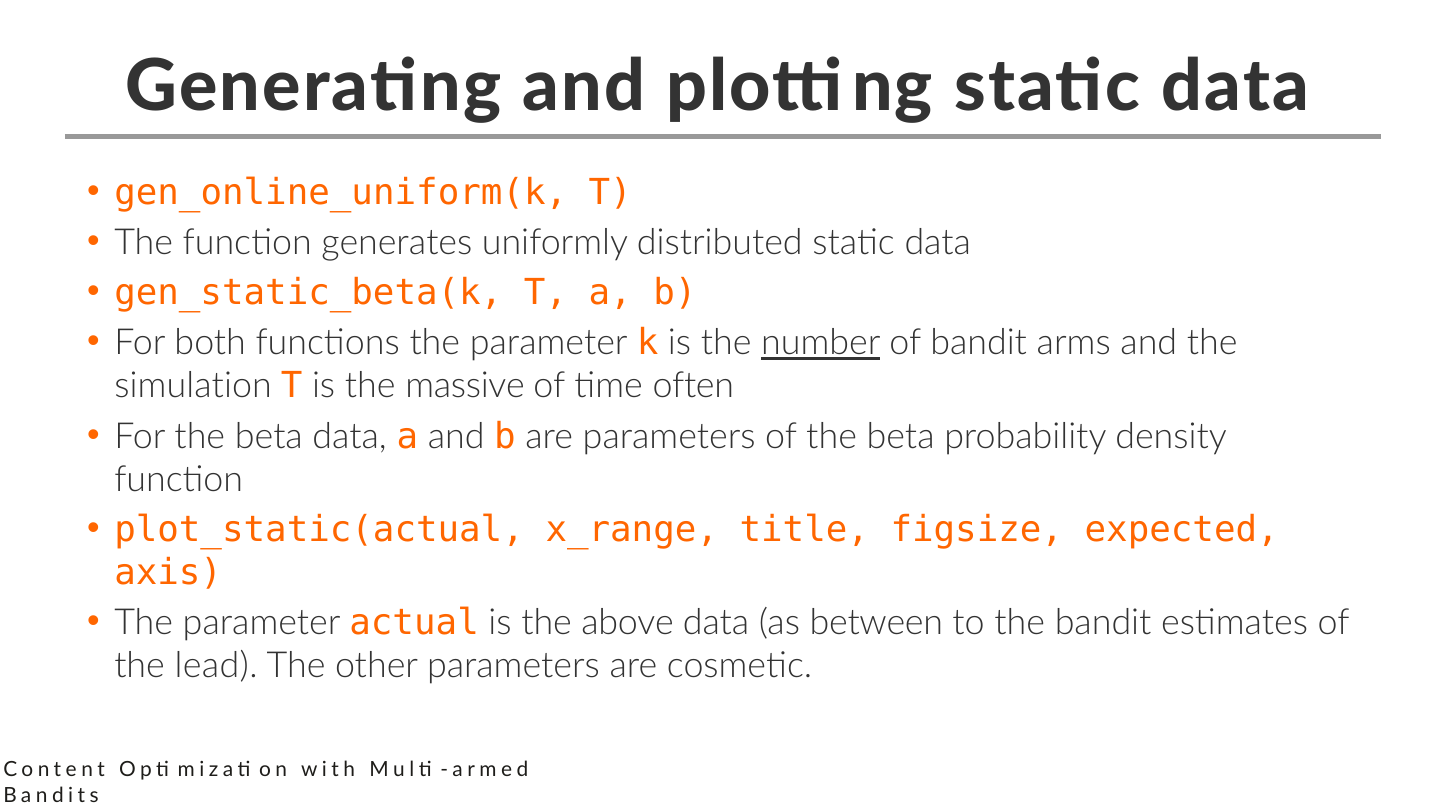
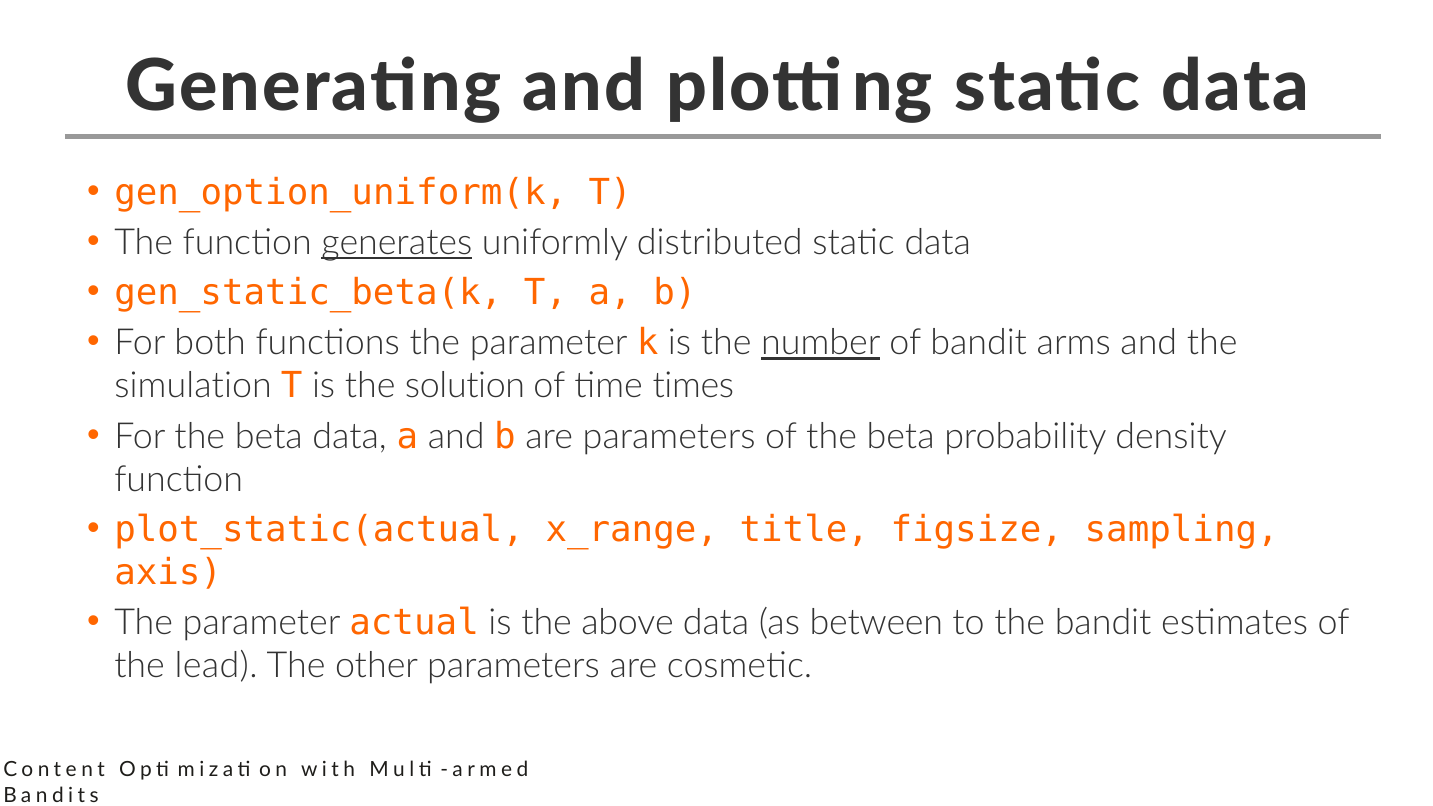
gen_online_uniform(k: gen_online_uniform(k -> gen_option_uniform(k (341, 193)
generates underline: none -> present (397, 243)
massive: massive -> solution (465, 386)
often: often -> times (693, 386)
expected: expected -> sampling (1182, 529)
